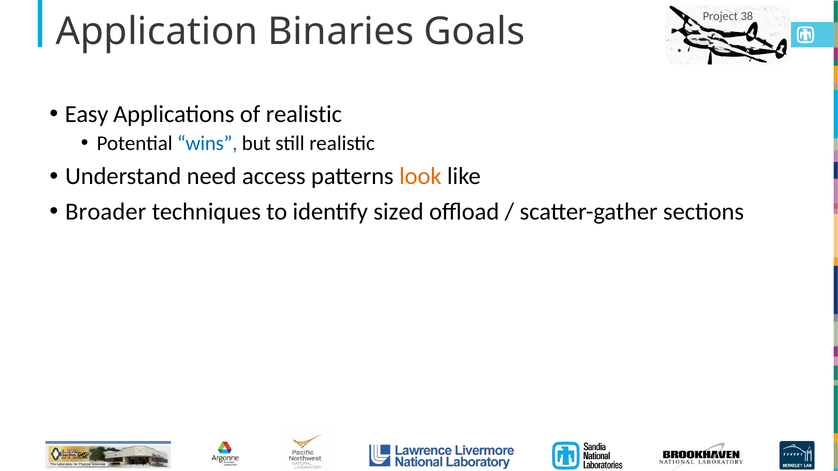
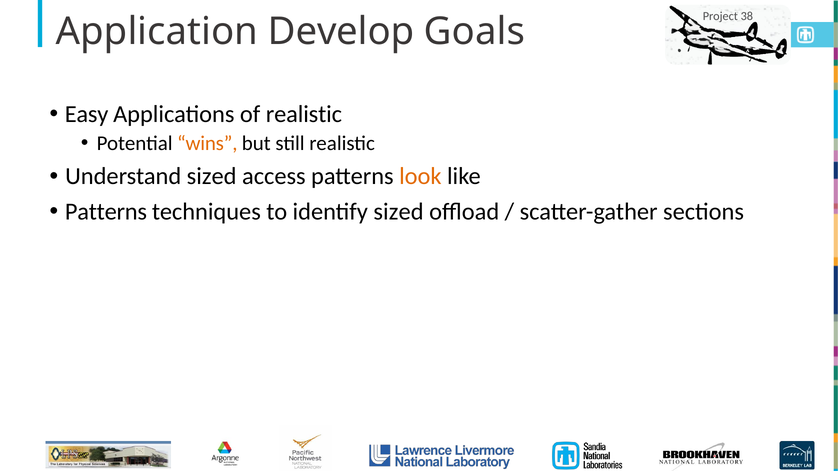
Binaries: Binaries -> Develop (341, 32)
wins colour: blue -> orange (207, 143)
Understand need: need -> sized (212, 177)
Broader: Broader -> Patterns (106, 212)
